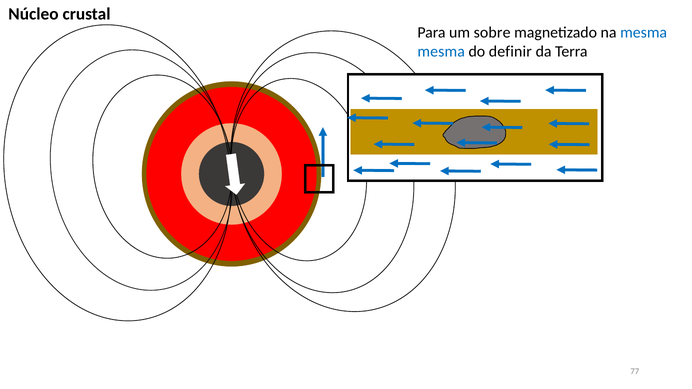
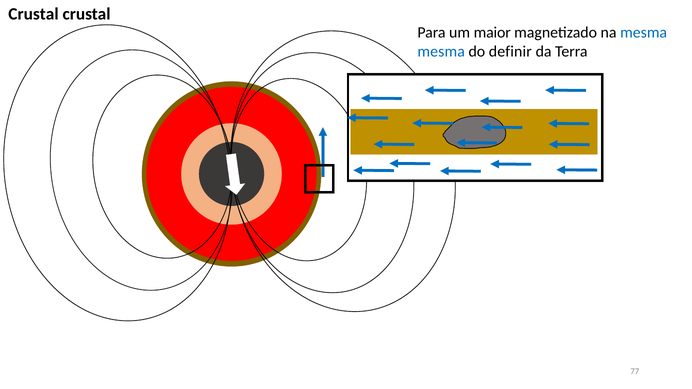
Núcleo: Núcleo -> Crustal (33, 14)
sobre: sobre -> maior (492, 32)
